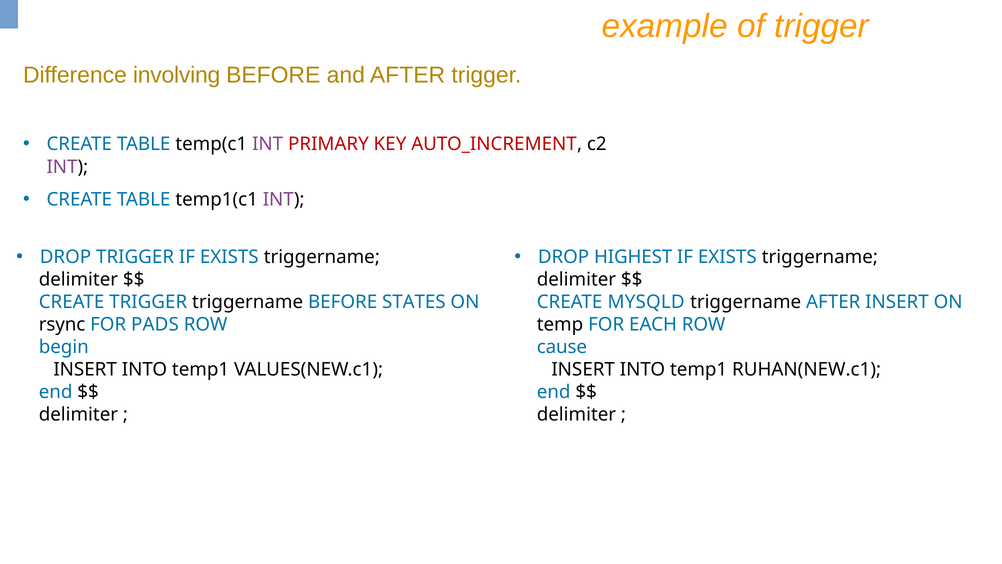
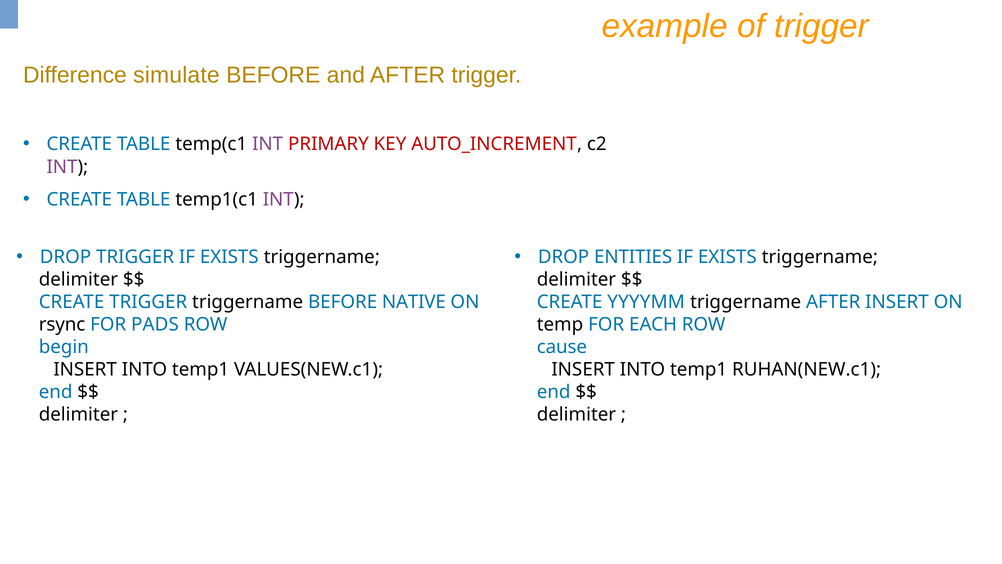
involving: involving -> simulate (176, 75)
HIGHEST: HIGHEST -> ENTITIES (633, 257)
STATES: STATES -> NATIVE (414, 302)
MYSQLD: MYSQLD -> YYYYMM (646, 302)
